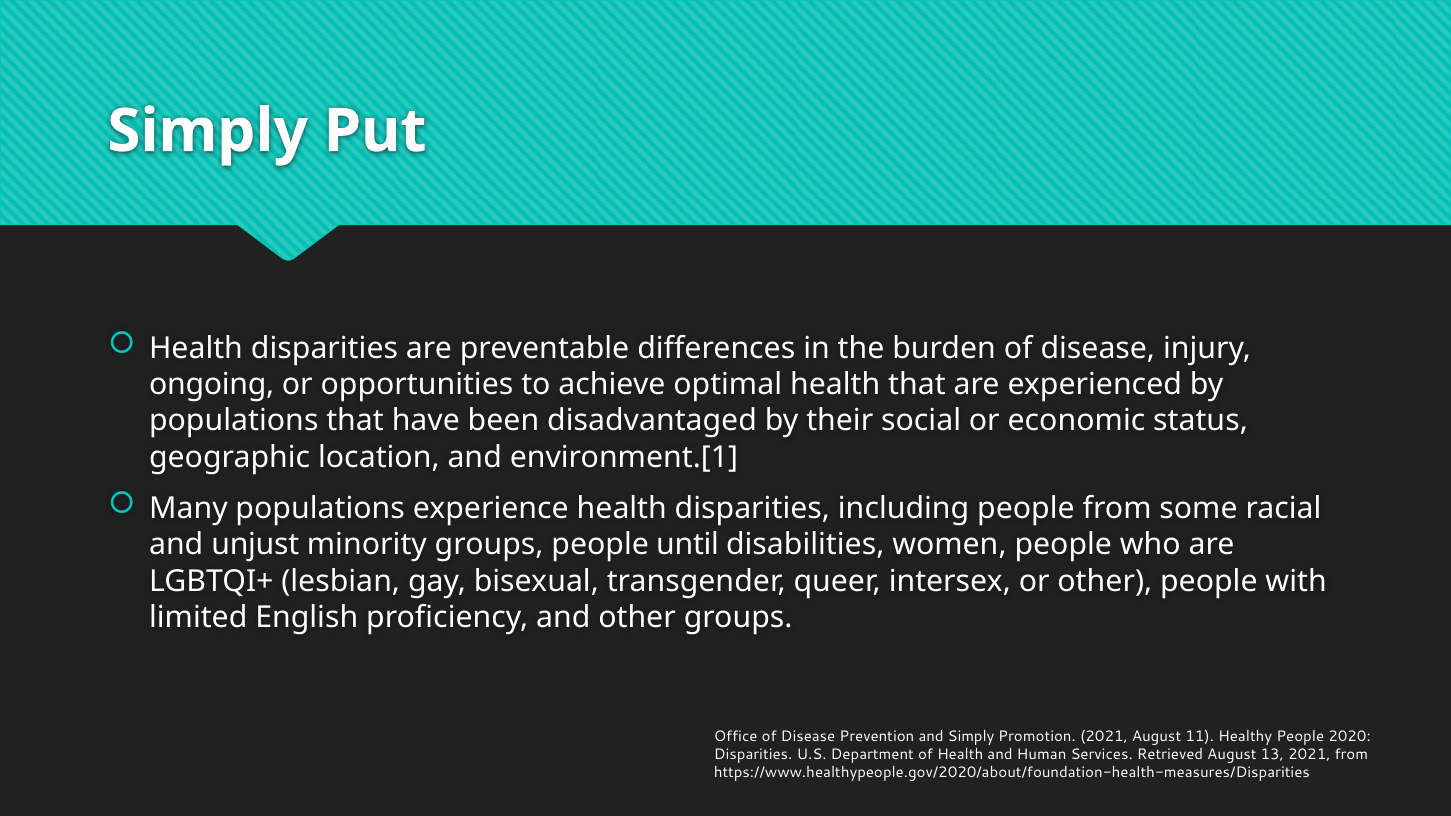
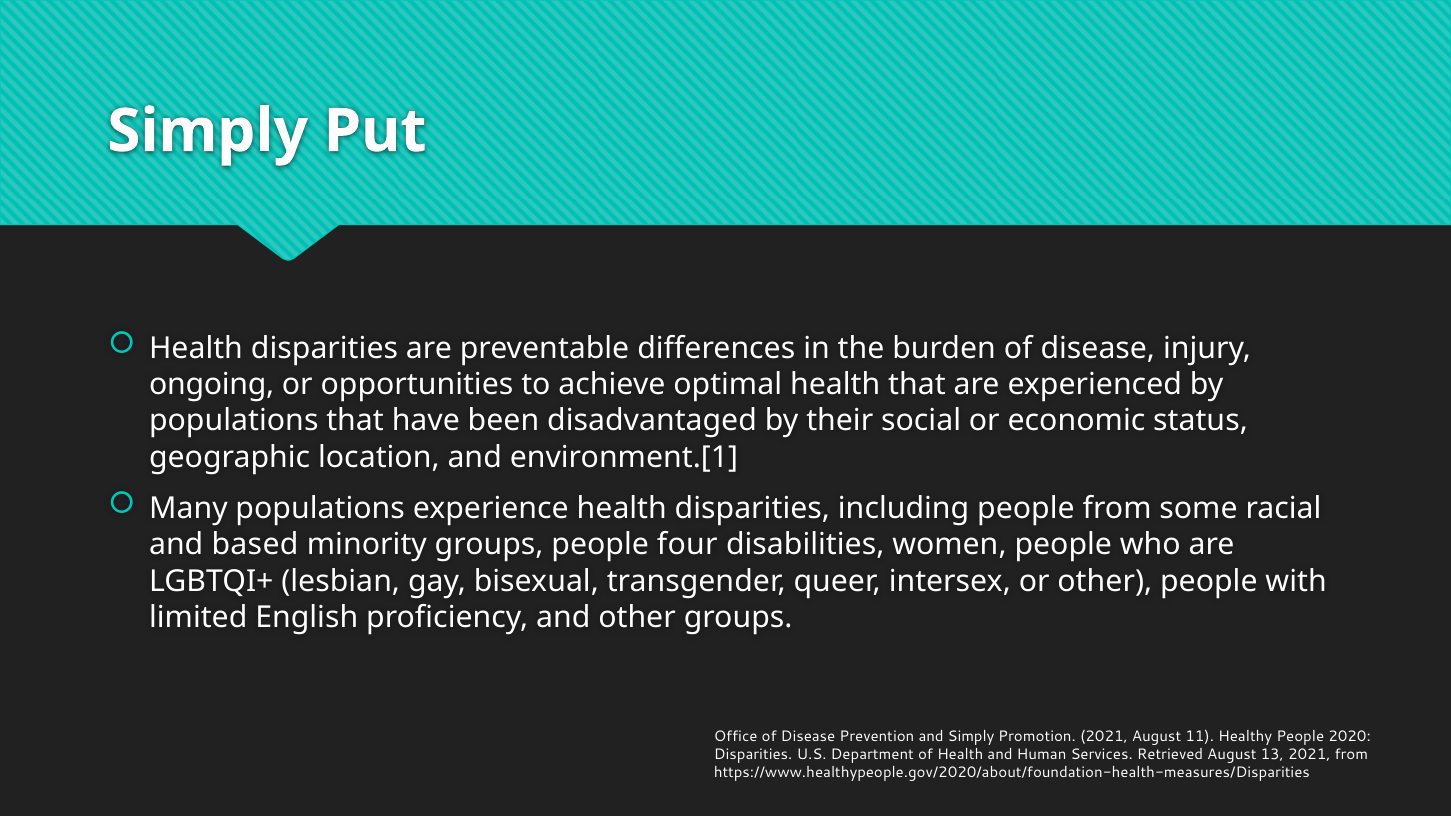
unjust: unjust -> based (255, 545)
until: until -> four (687, 545)
